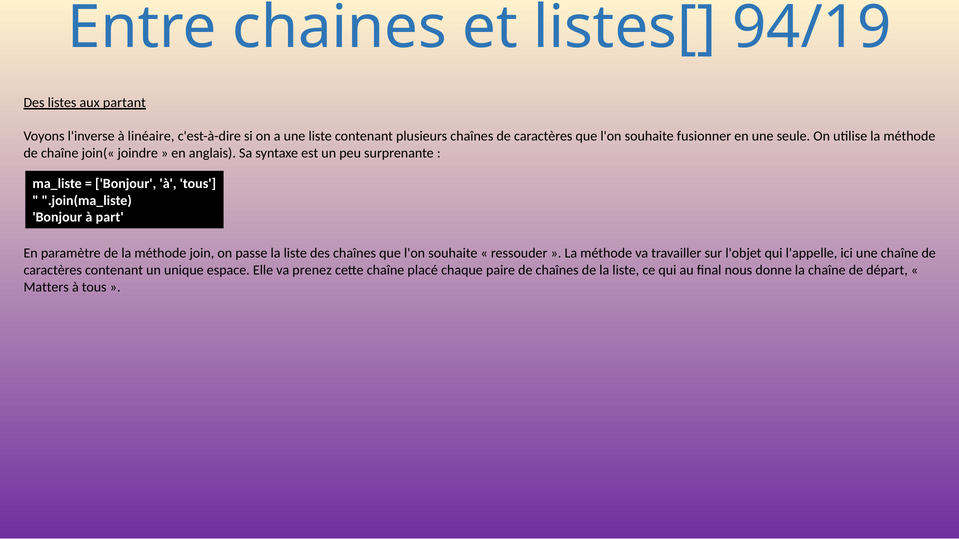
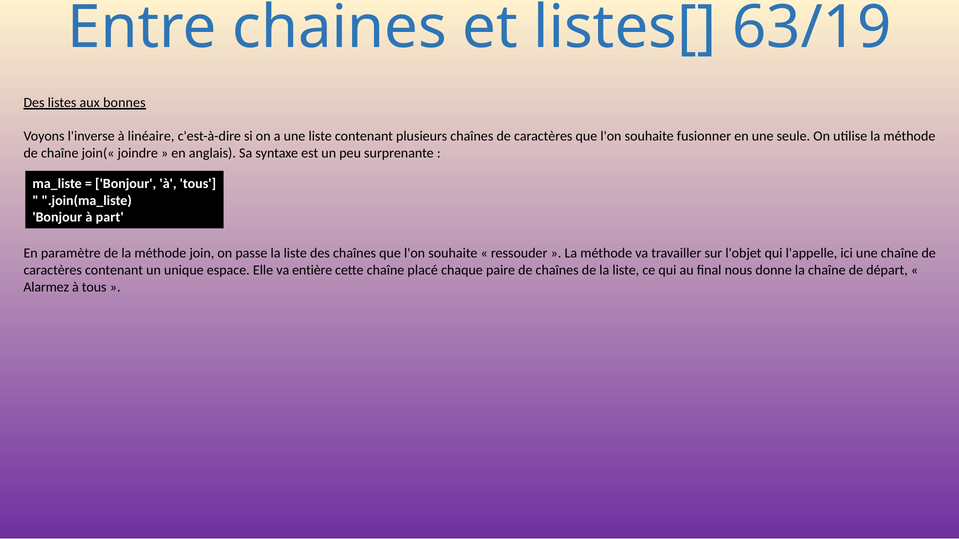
94/19: 94/19 -> 63/19 (812, 27)
partant: partant -> bonnes (124, 103)
prenez: prenez -> entière (312, 270)
Matters: Matters -> Alarmez (46, 287)
